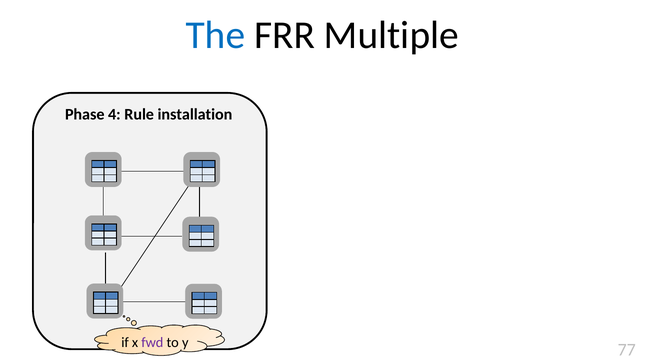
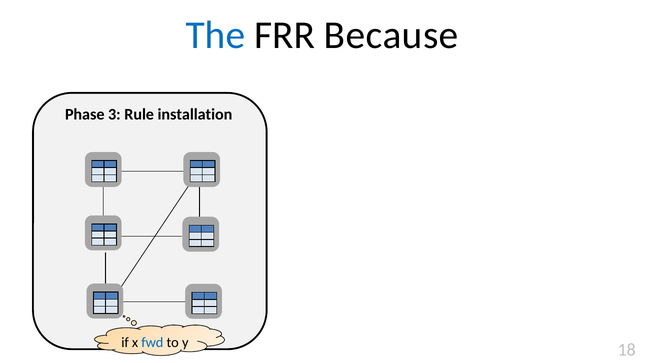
Multiple: Multiple -> Because (391, 35)
4: 4 -> 3 (114, 114)
fwd colour: purple -> blue (152, 342)
77: 77 -> 18 (627, 350)
